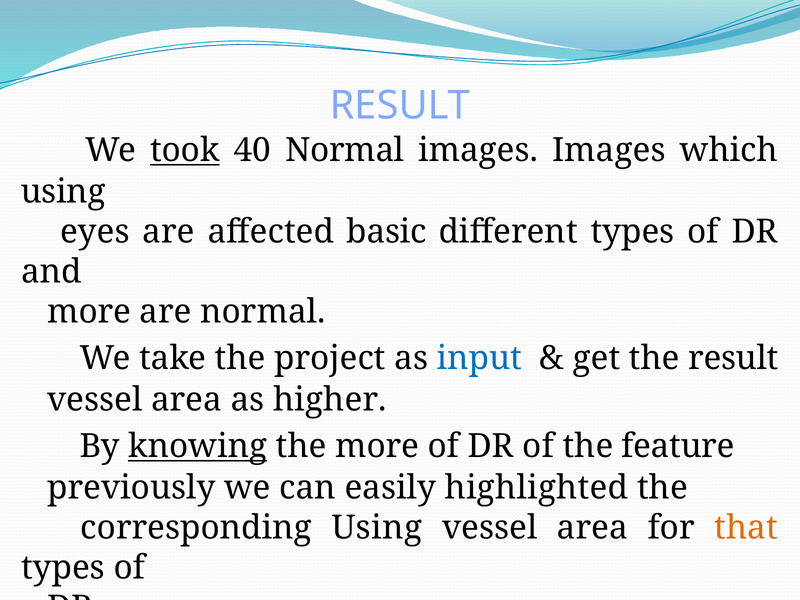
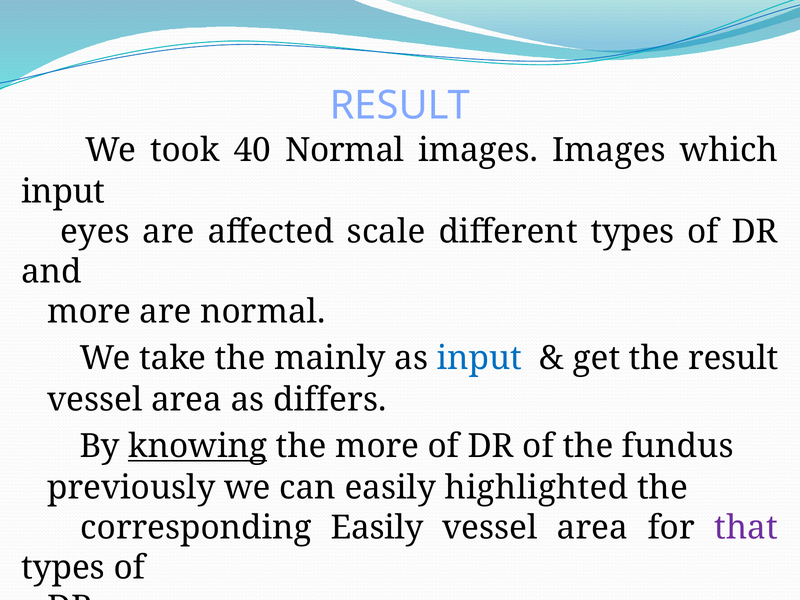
took underline: present -> none (185, 150)
using: using -> input (63, 192)
basic: basic -> scale (386, 232)
project: project -> mainly (330, 358)
higher: higher -> differs (330, 400)
feature: feature -> fundus (678, 446)
corresponding Using: Using -> Easily (377, 528)
that colour: orange -> purple (746, 528)
